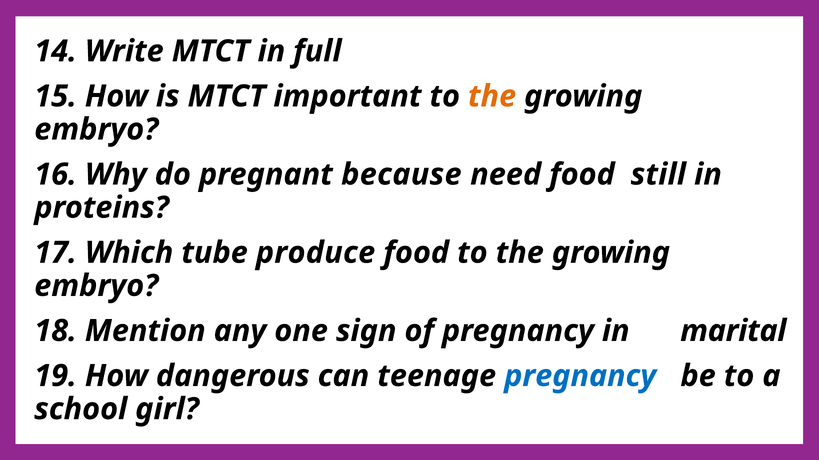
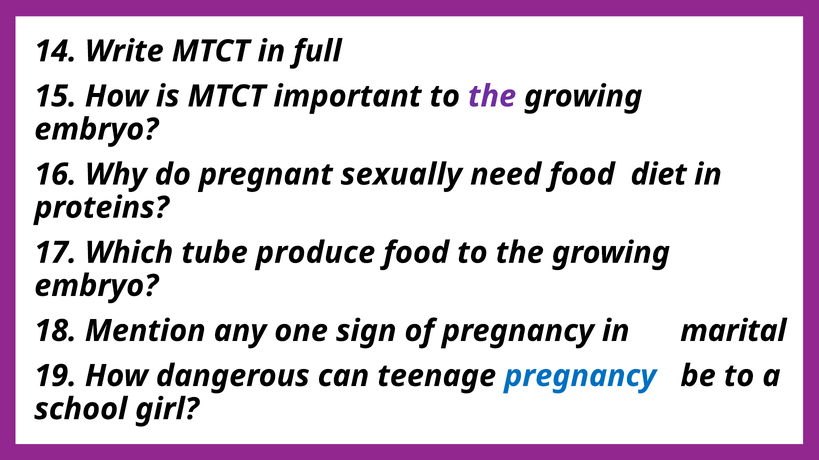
the colour: orange -> purple (492, 96)
because: because -> sexually (401, 175)
still: still -> diet (659, 175)
